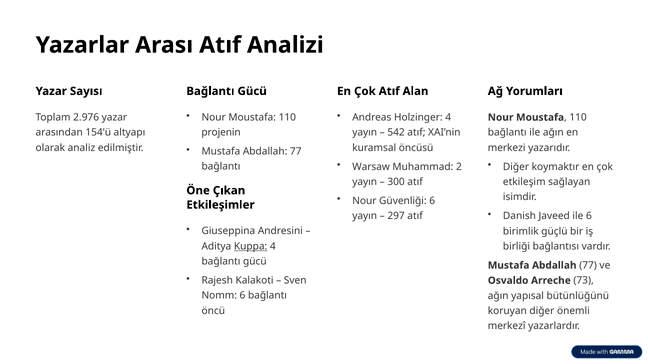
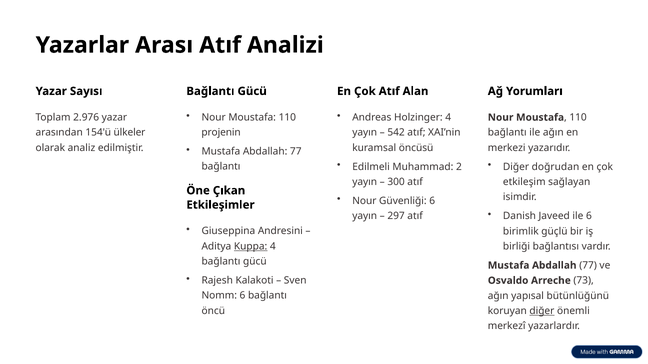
altyapı: altyapı -> ülkeler (129, 133)
Warsaw: Warsaw -> Edilmeli (371, 167)
koymaktır: koymaktır -> doğrudan (555, 167)
diğer underline: none -> present (542, 311)
